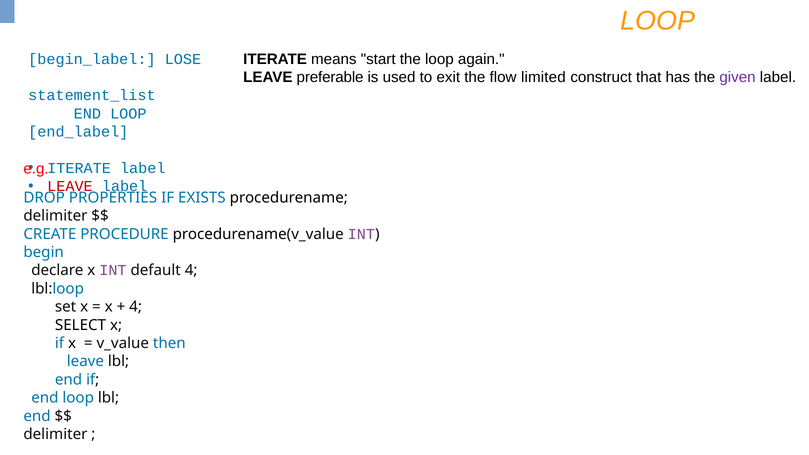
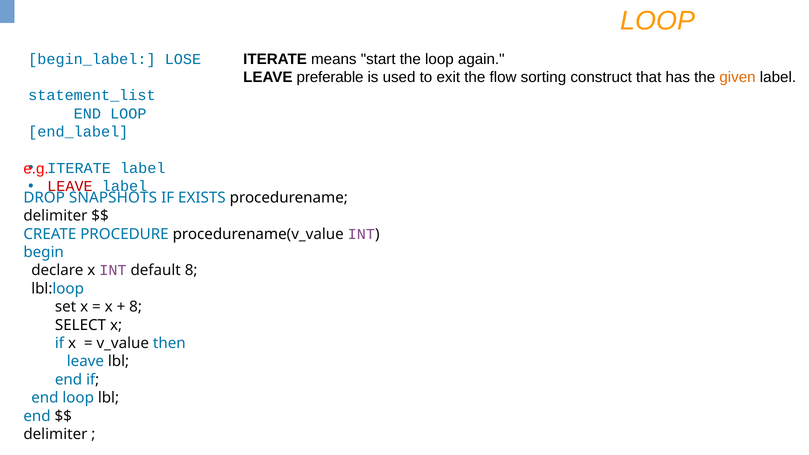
limited: limited -> sorting (543, 77)
given colour: purple -> orange (738, 77)
PROPERTIES: PROPERTIES -> SNAPSHOTS (113, 198)
default 4: 4 -> 8 (191, 270)
4: 4 -> 8 (136, 307)
